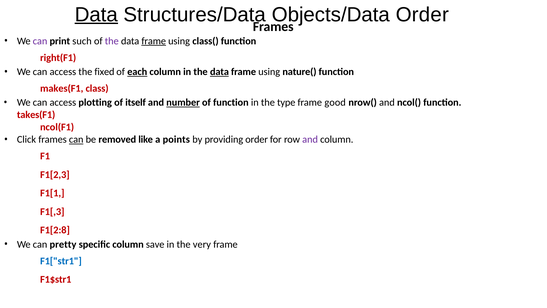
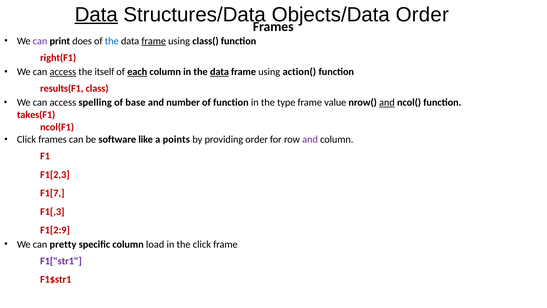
such: such -> does (82, 41)
the colour: purple -> blue (112, 41)
access underline: none -> present (63, 72)
fixed: fixed -> itself (104, 72)
nature(: nature( -> action( (299, 72)
makes(F1: makes(F1 -> results(F1 (62, 88)
plotting: plotting -> spelling (95, 102)
itself: itself -> base (135, 102)
number underline: present -> none (183, 102)
good: good -> value (335, 102)
and underline: none -> present (387, 102)
can underline: present -> none (76, 139)
removed: removed -> software (117, 139)
F1[1: F1[1 -> F1[7 (52, 193)
F1[2:8: F1[2:8 -> F1[2:9 (55, 230)
save: save -> load (155, 244)
the very: very -> click (202, 244)
F1["str1 colour: blue -> purple (61, 261)
